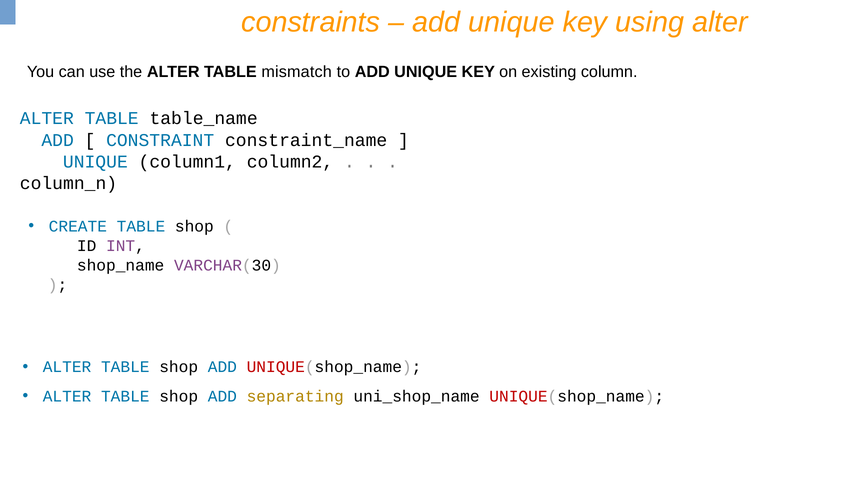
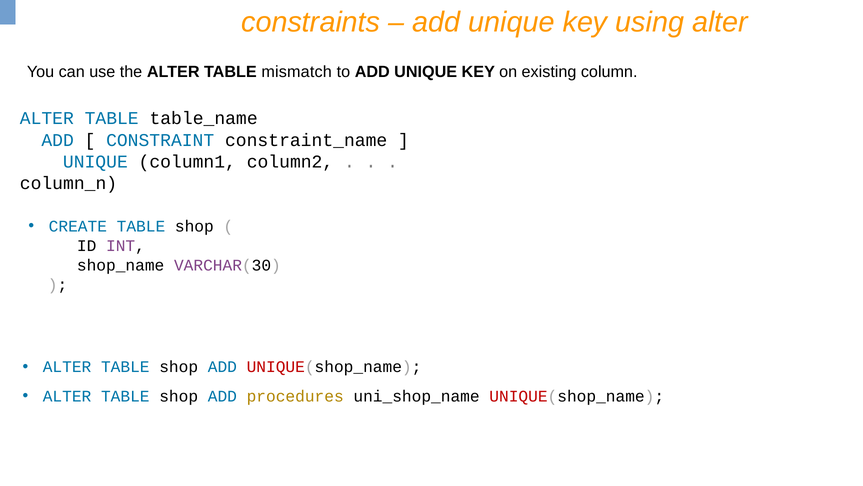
separating: separating -> procedures (295, 396)
